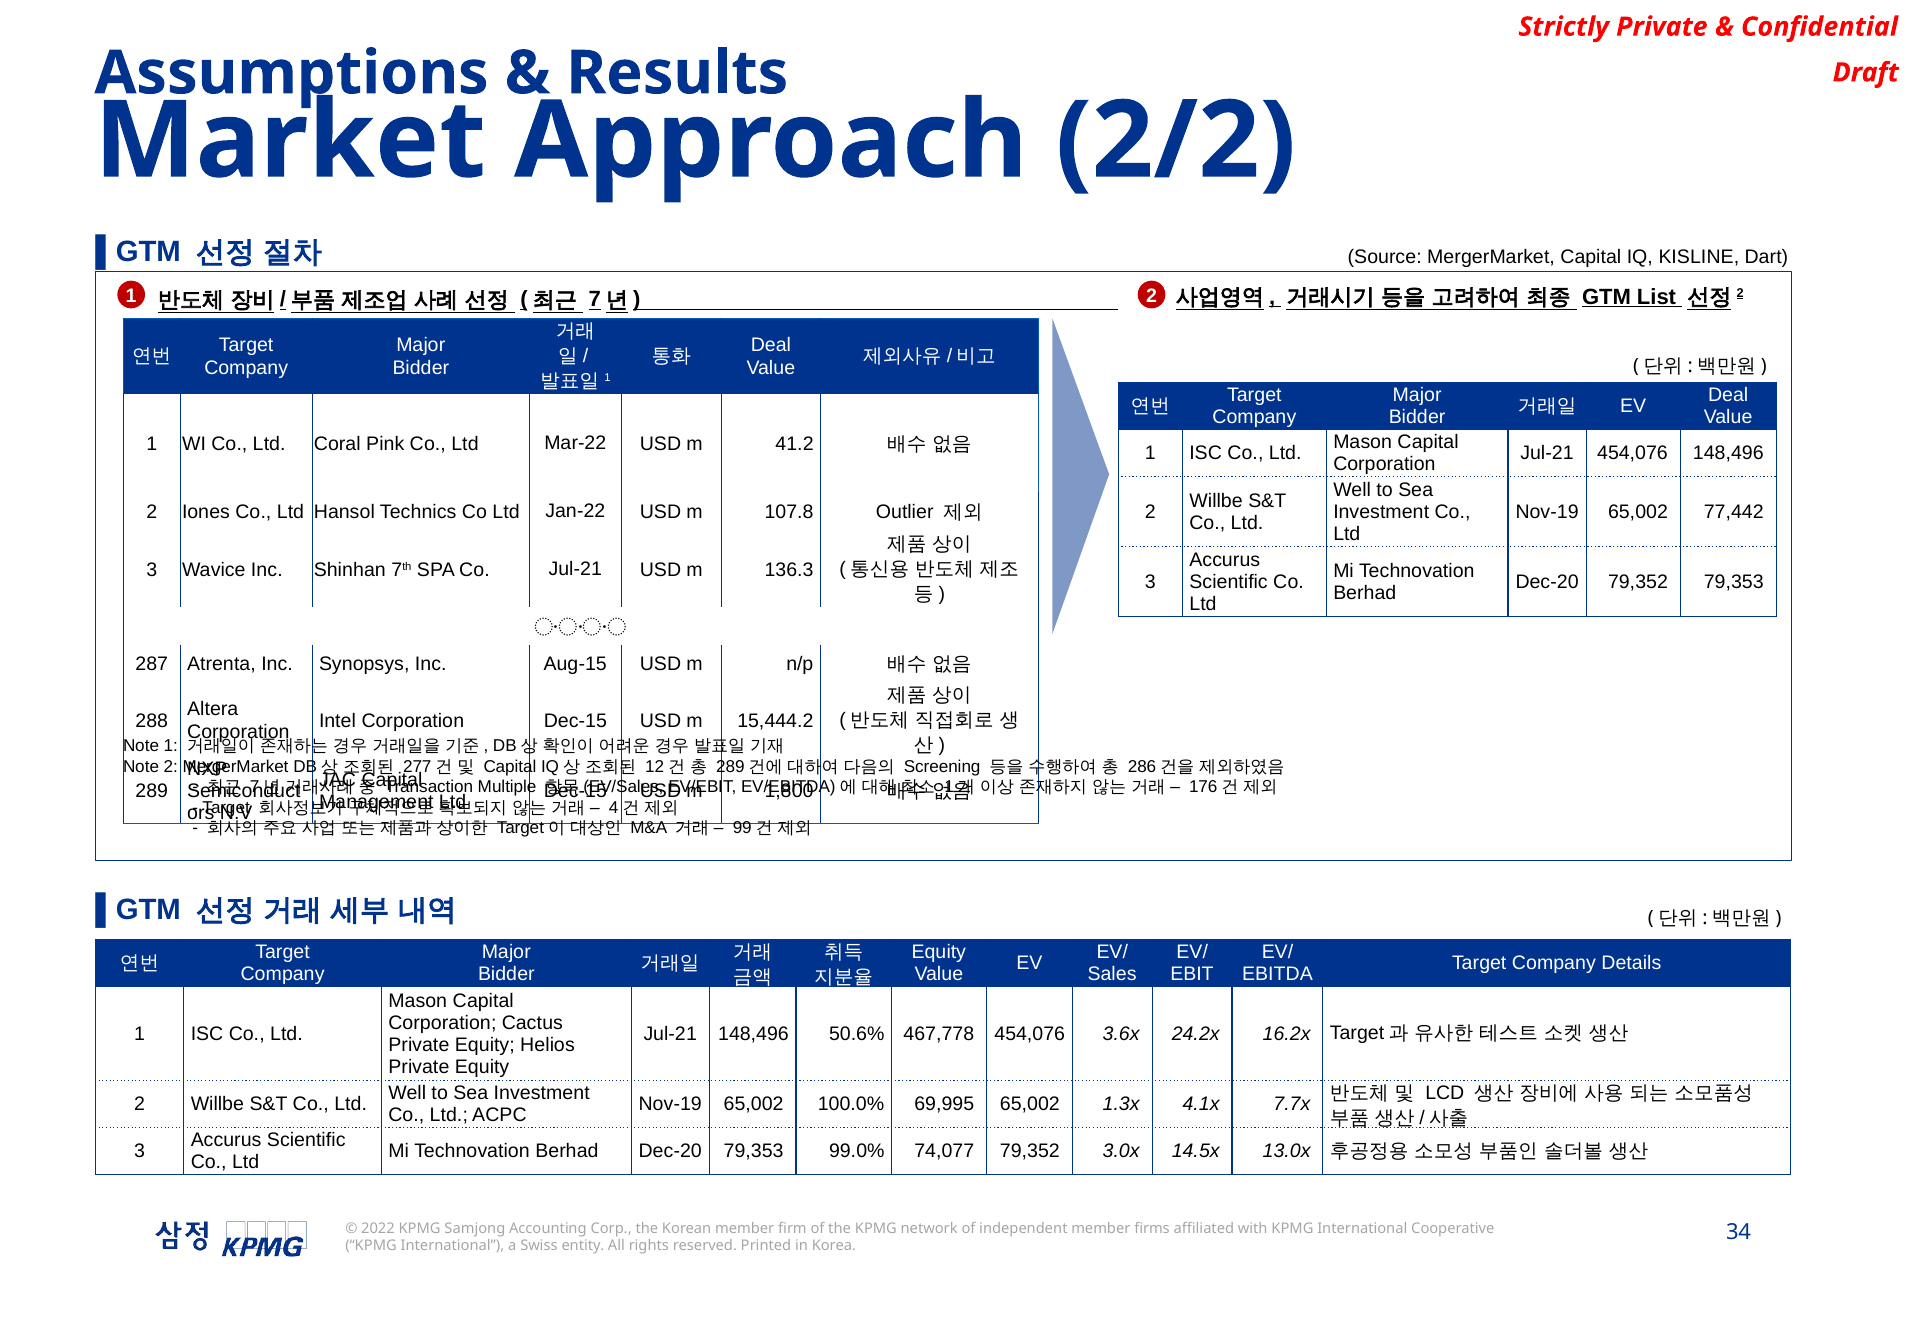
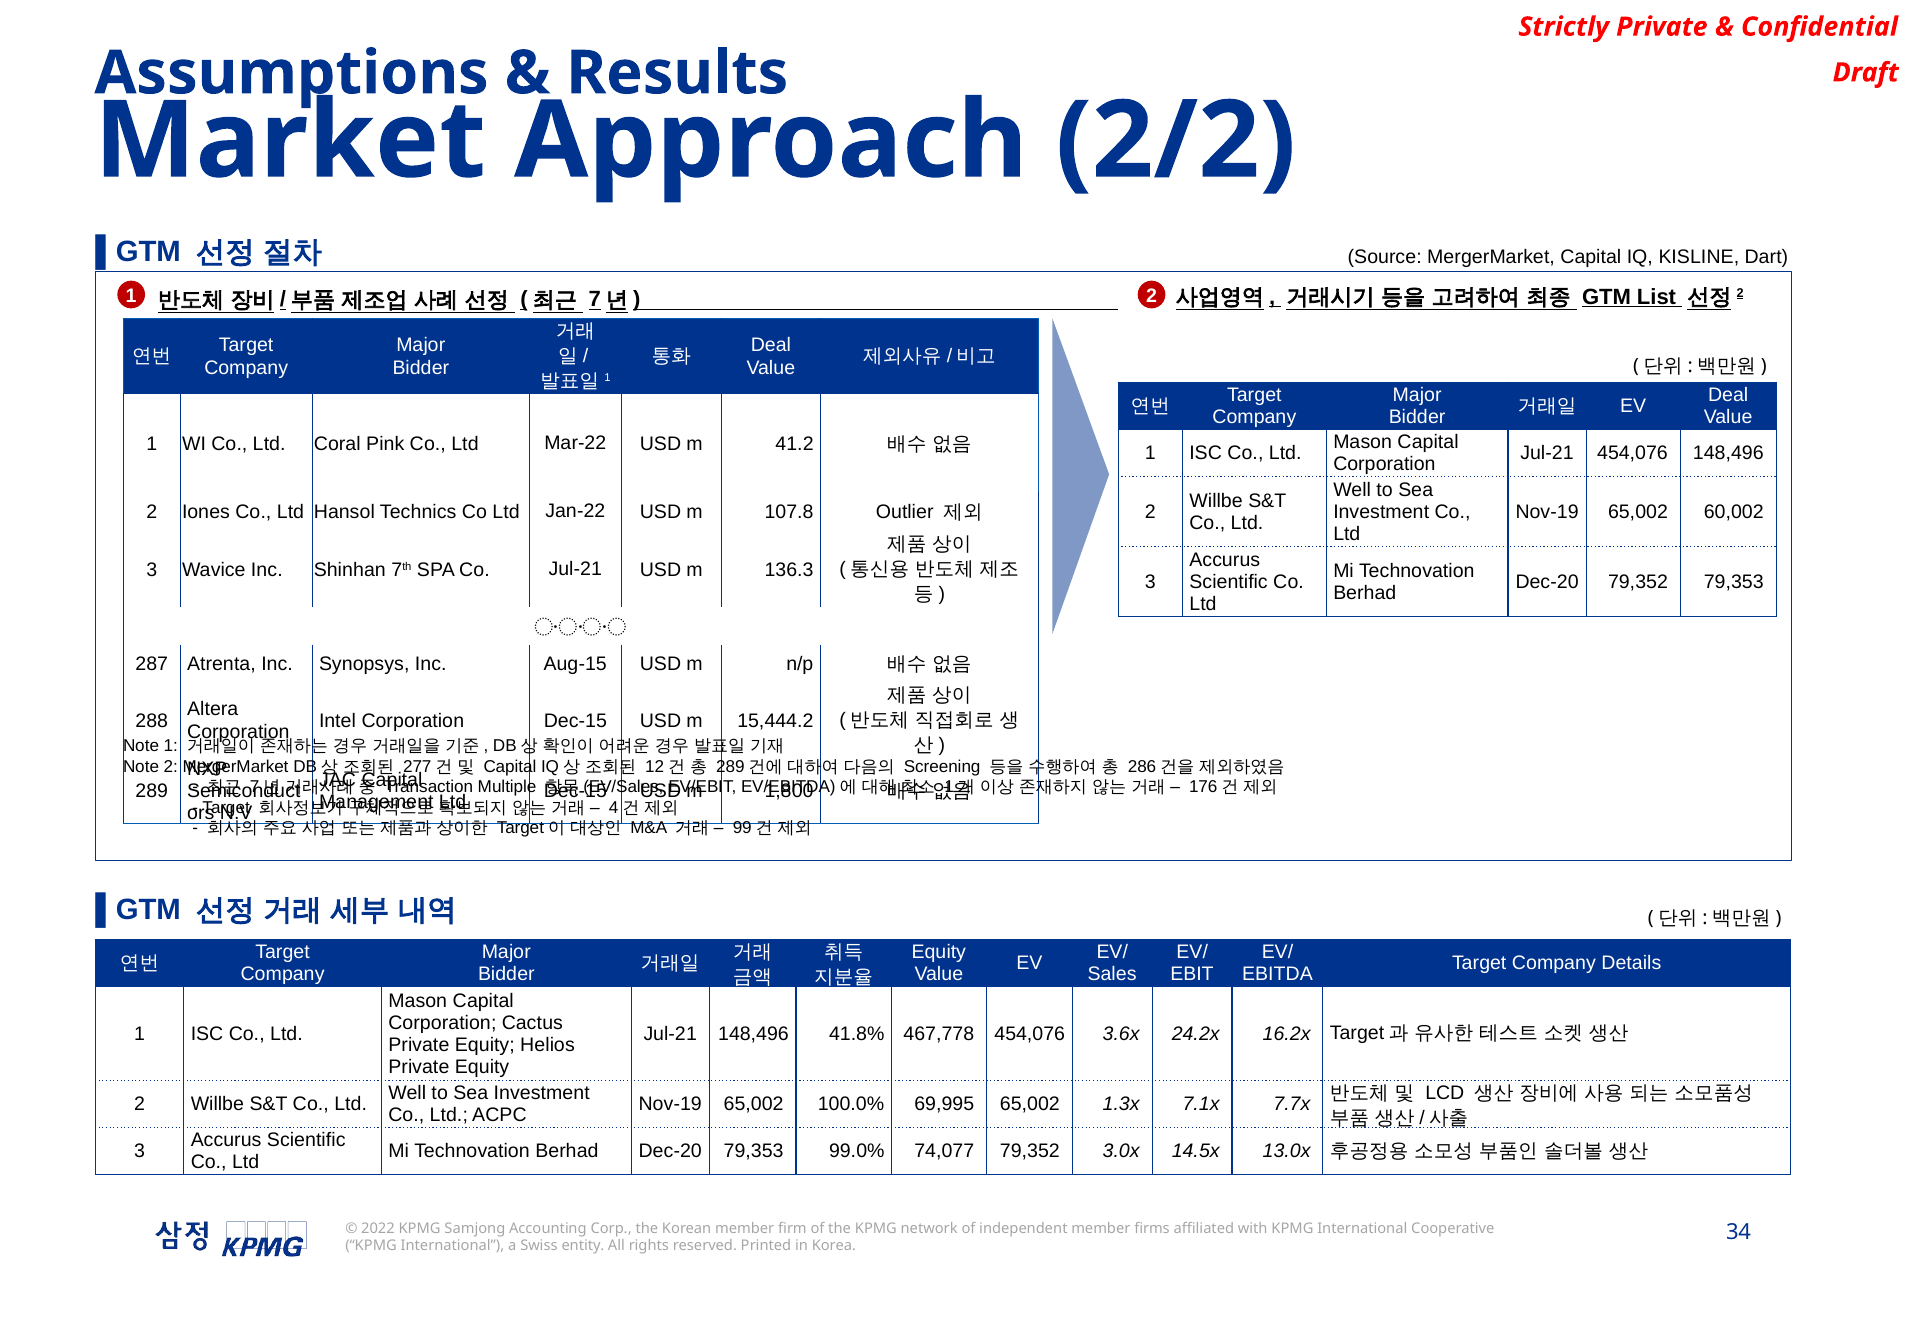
77,442: 77,442 -> 60,002 (1734, 512)
50.6%: 50.6% -> 41.8% (857, 1034)
4.1x: 4.1x -> 7.1x (1201, 1104)
